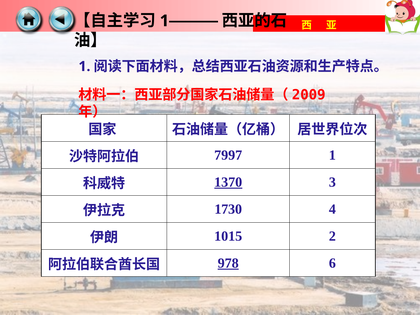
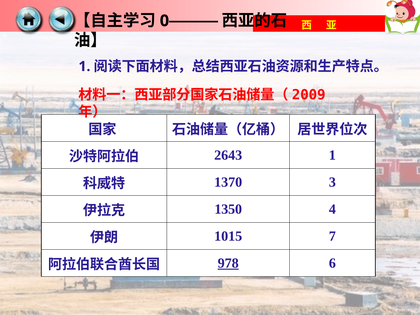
1: 1 -> 0 (164, 21)
7997: 7997 -> 2643 (228, 155)
1370 underline: present -> none (228, 182)
1730: 1730 -> 1350 (228, 209)
2: 2 -> 7 (332, 236)
